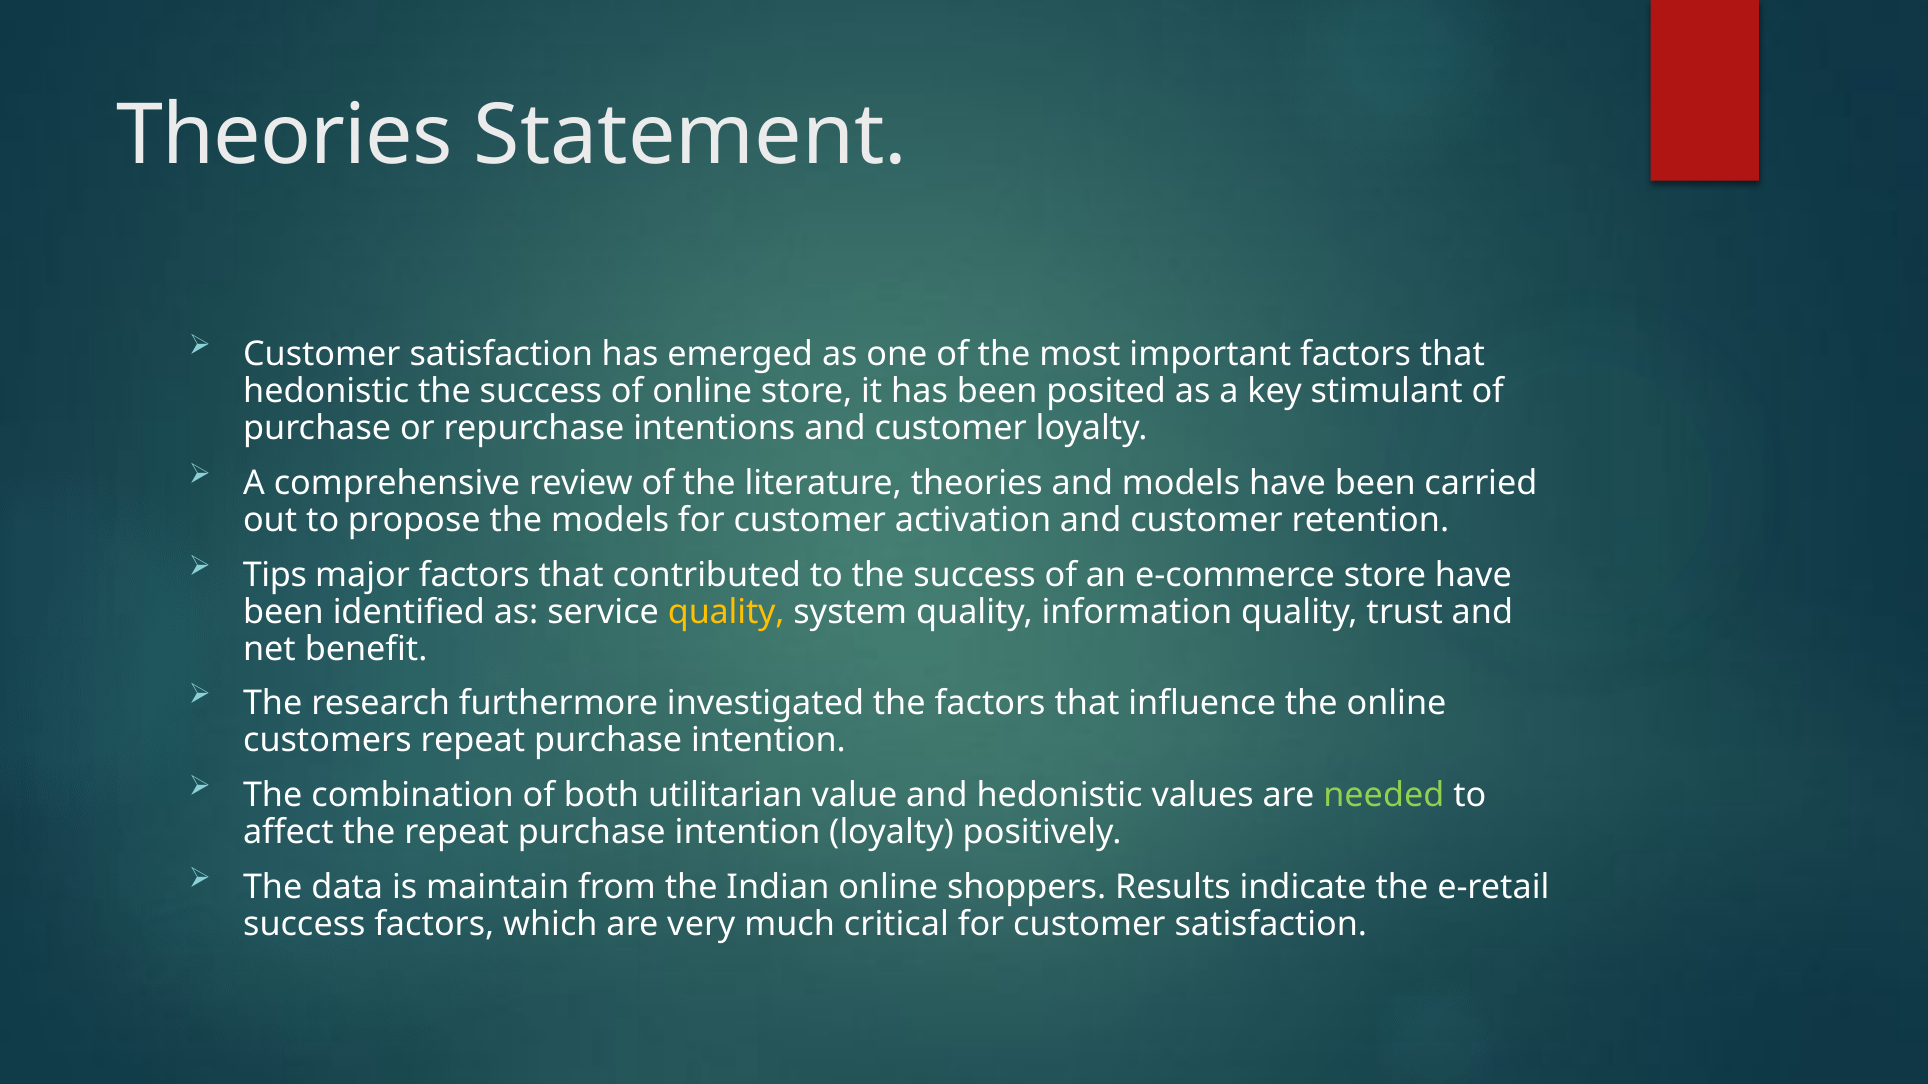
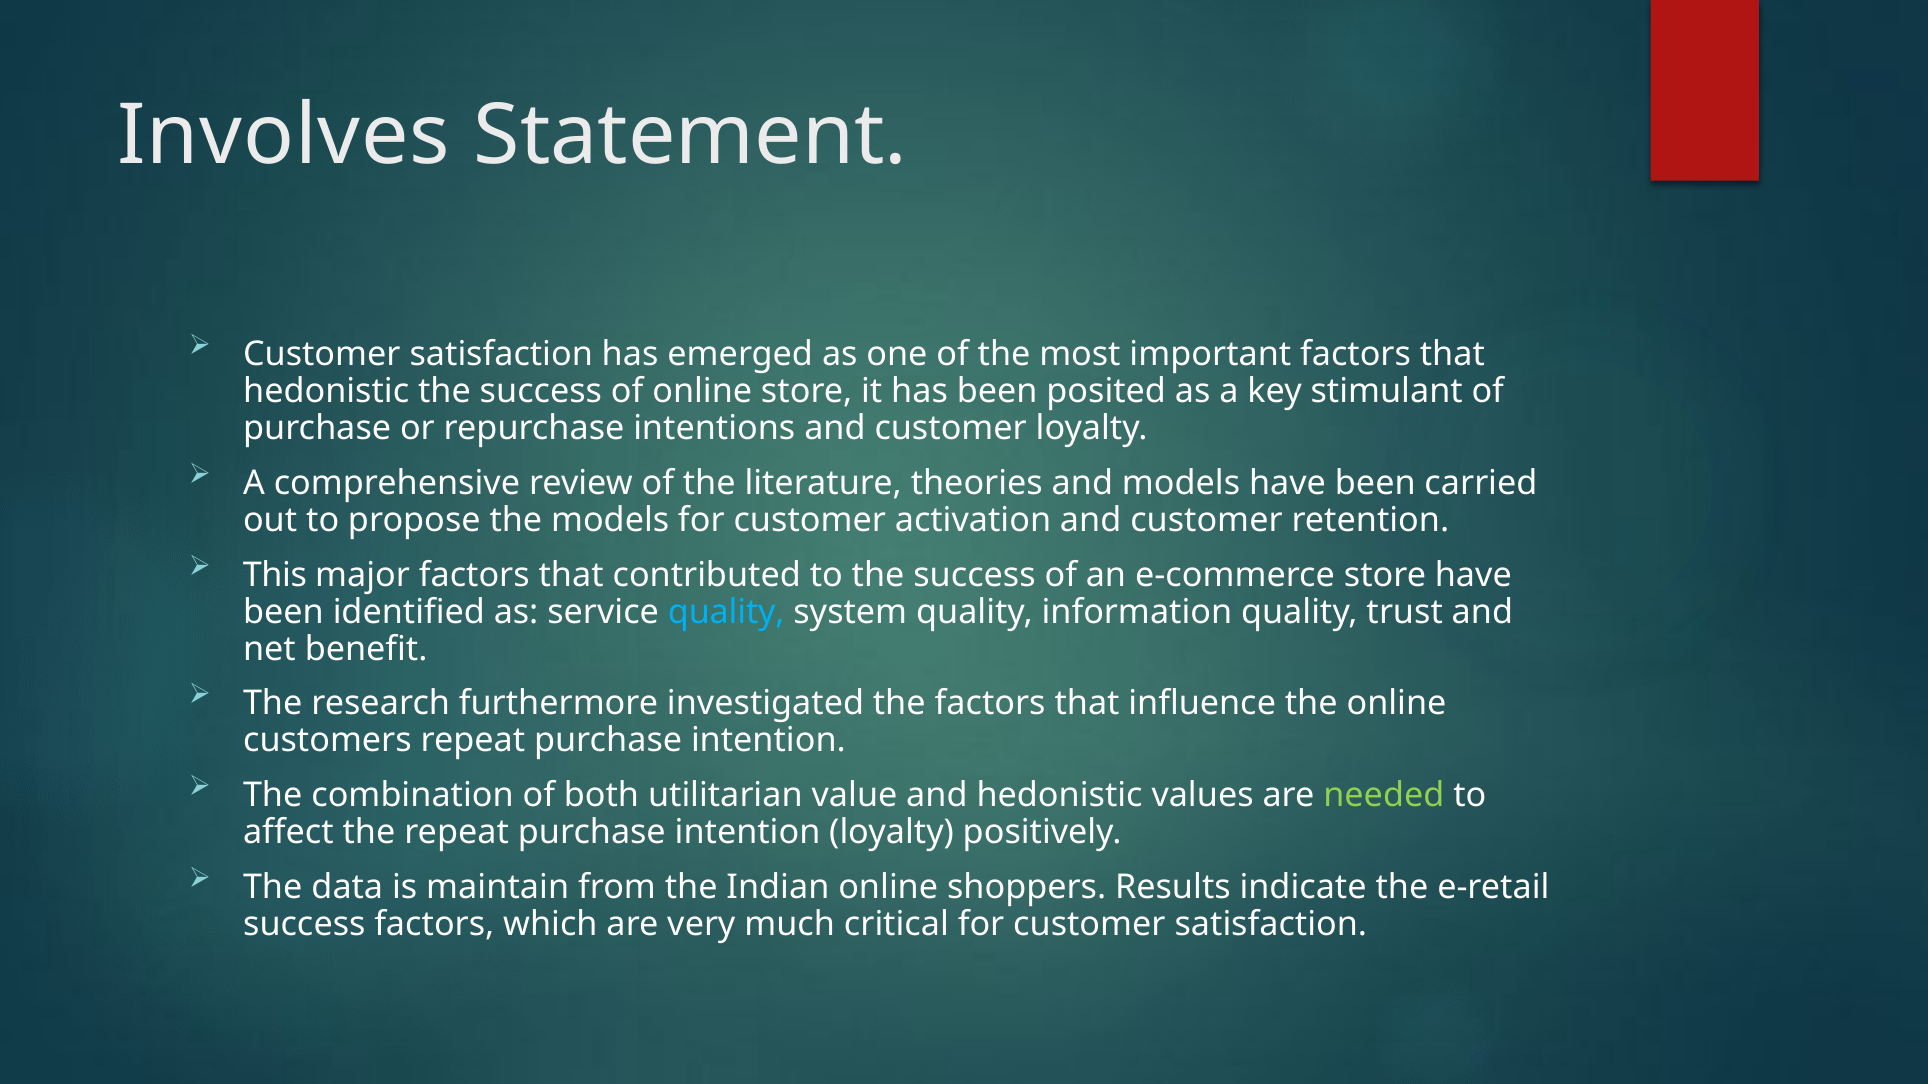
Theories: Theories -> Involves (284, 135)
Tips: Tips -> This (275, 575)
quality colour: yellow -> light blue (726, 612)
